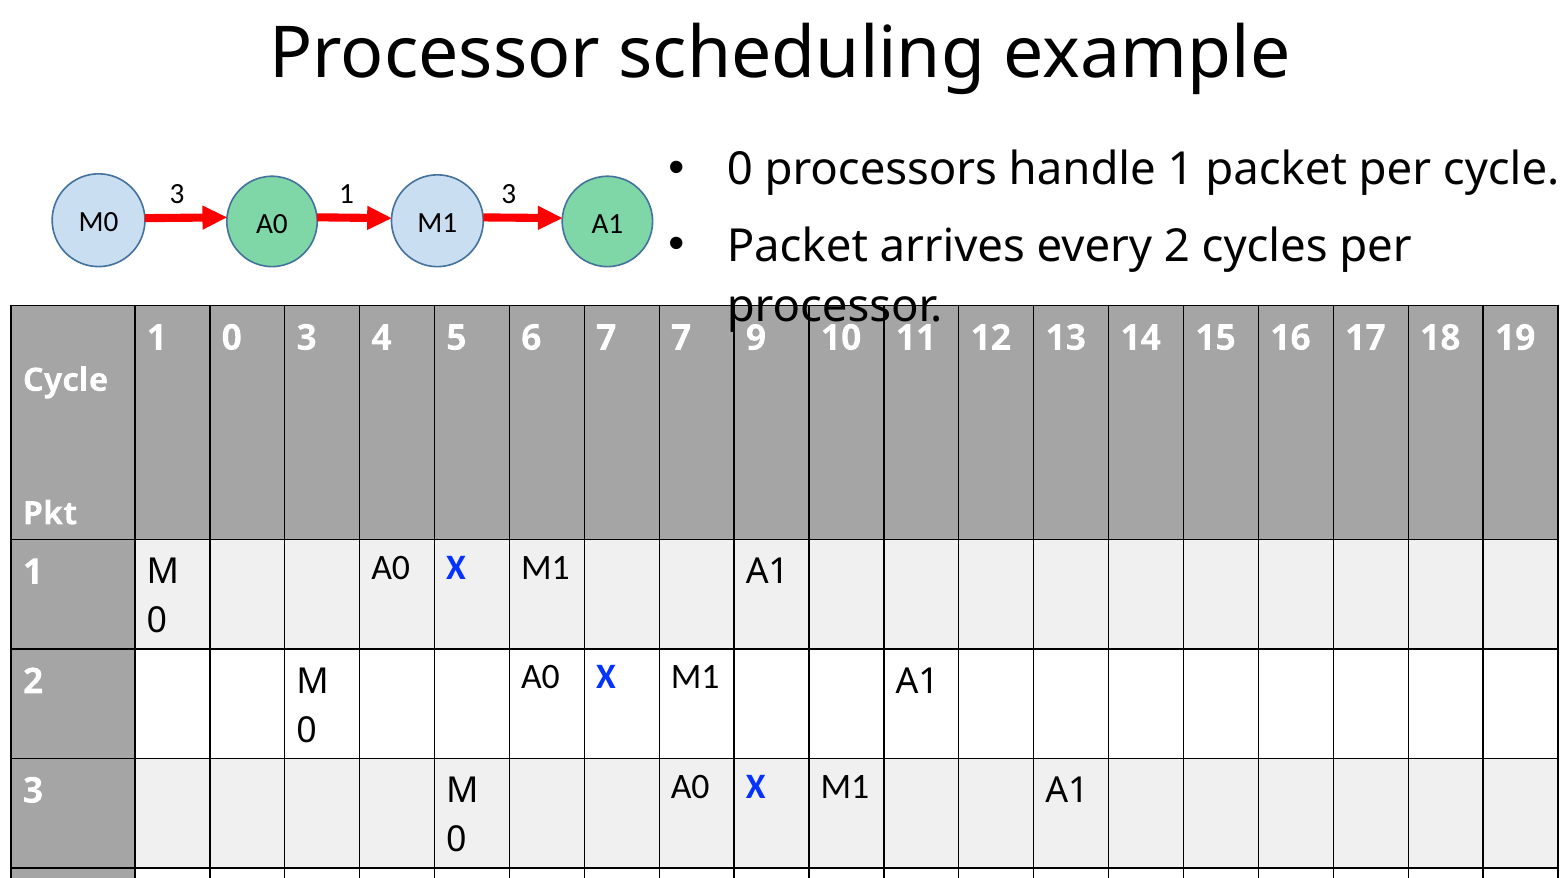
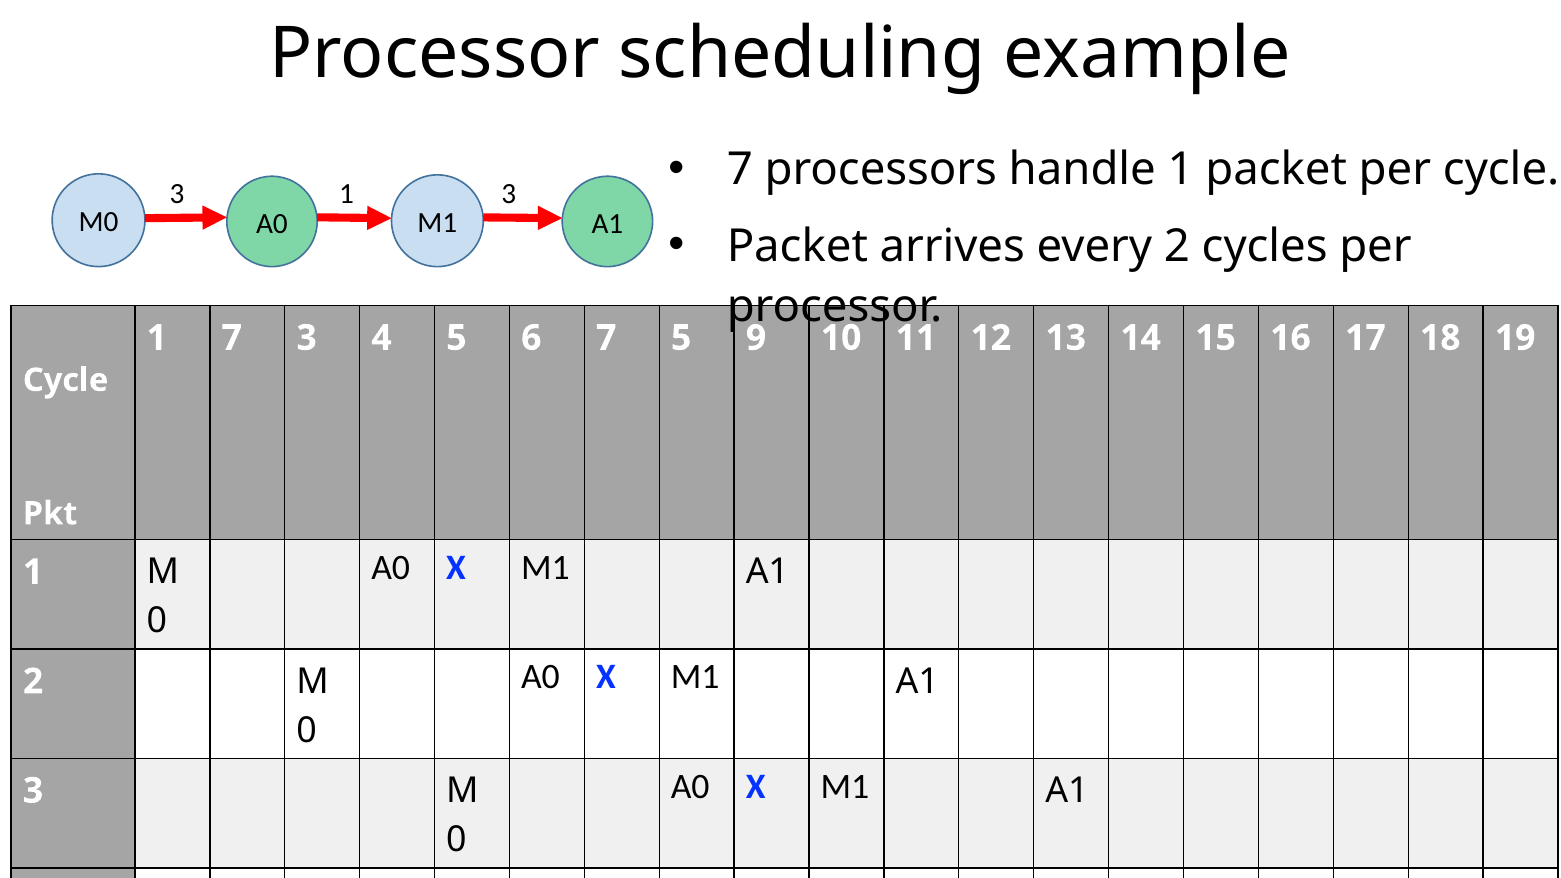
0: 0 -> 7 (740, 170)
1 0: 0 -> 7 (232, 338)
7 7: 7 -> 5 (681, 338)
